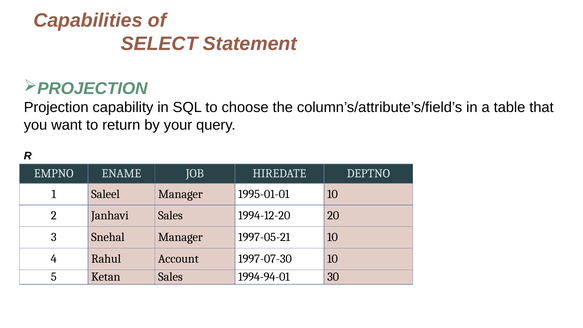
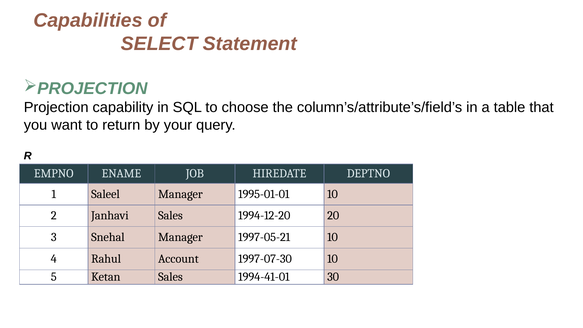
1994-94-01: 1994-94-01 -> 1994-41-01 (264, 277)
